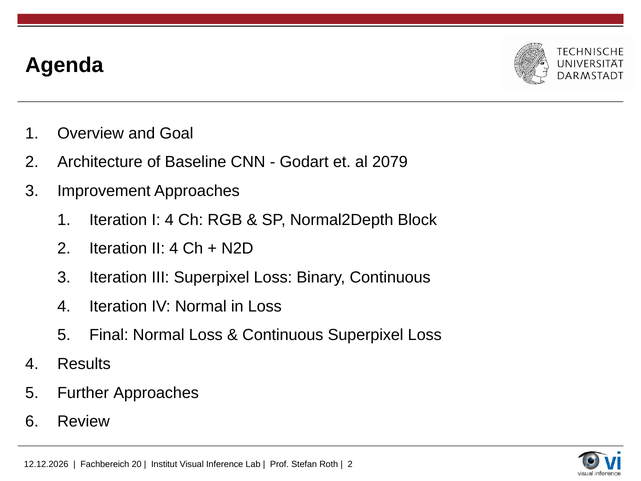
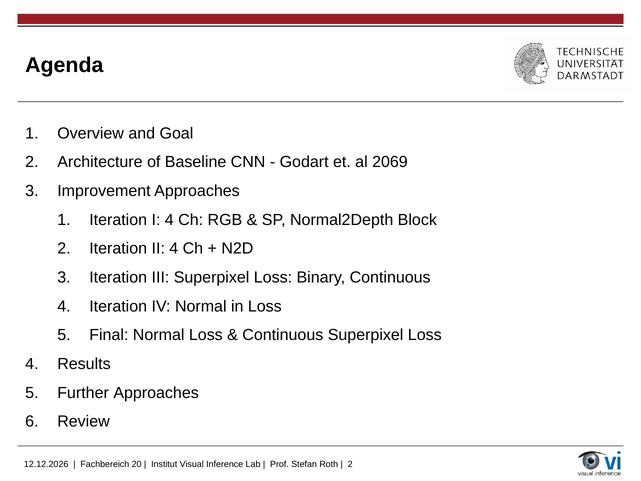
2079: 2079 -> 2069 (390, 162)
